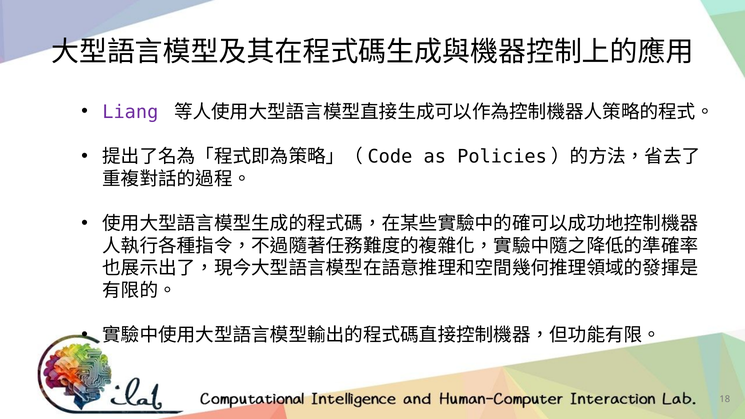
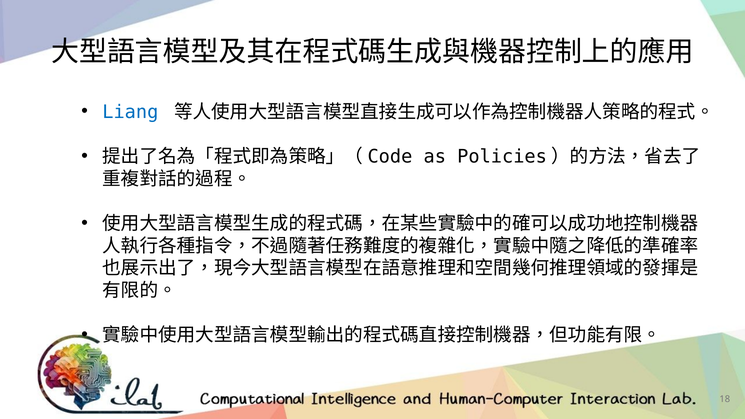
Liang colour: purple -> blue (130, 112)
